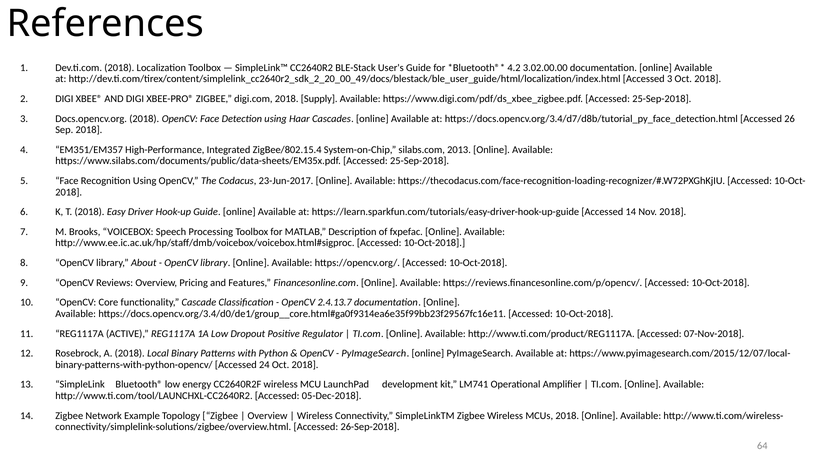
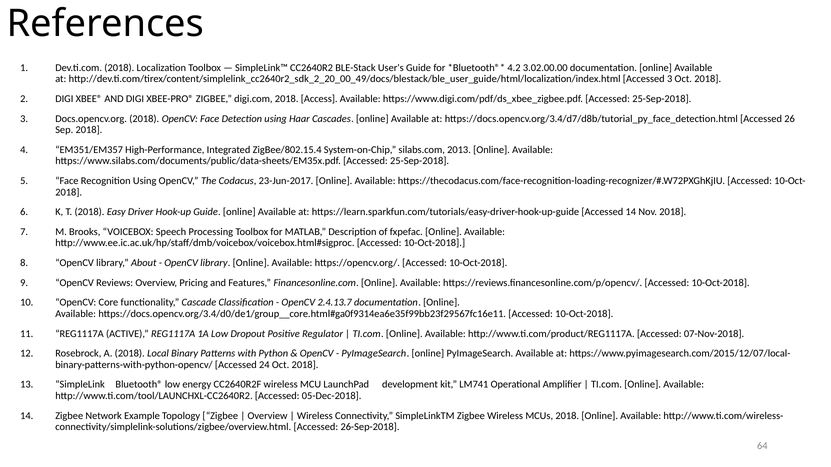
Supply: Supply -> Access (319, 99)
